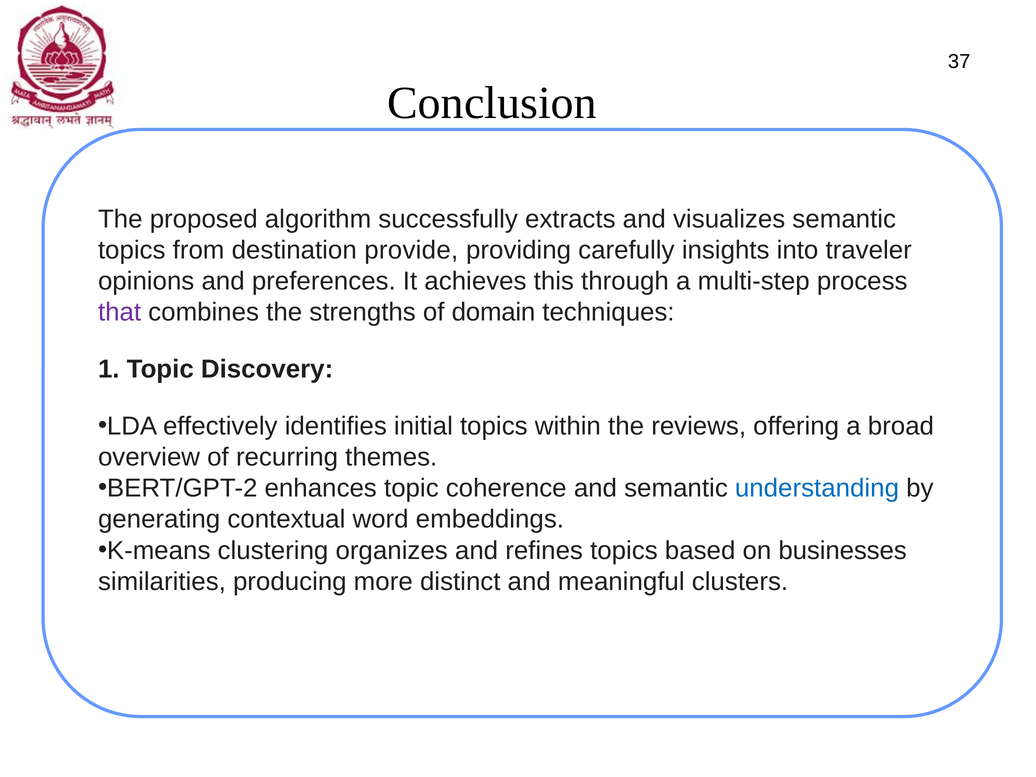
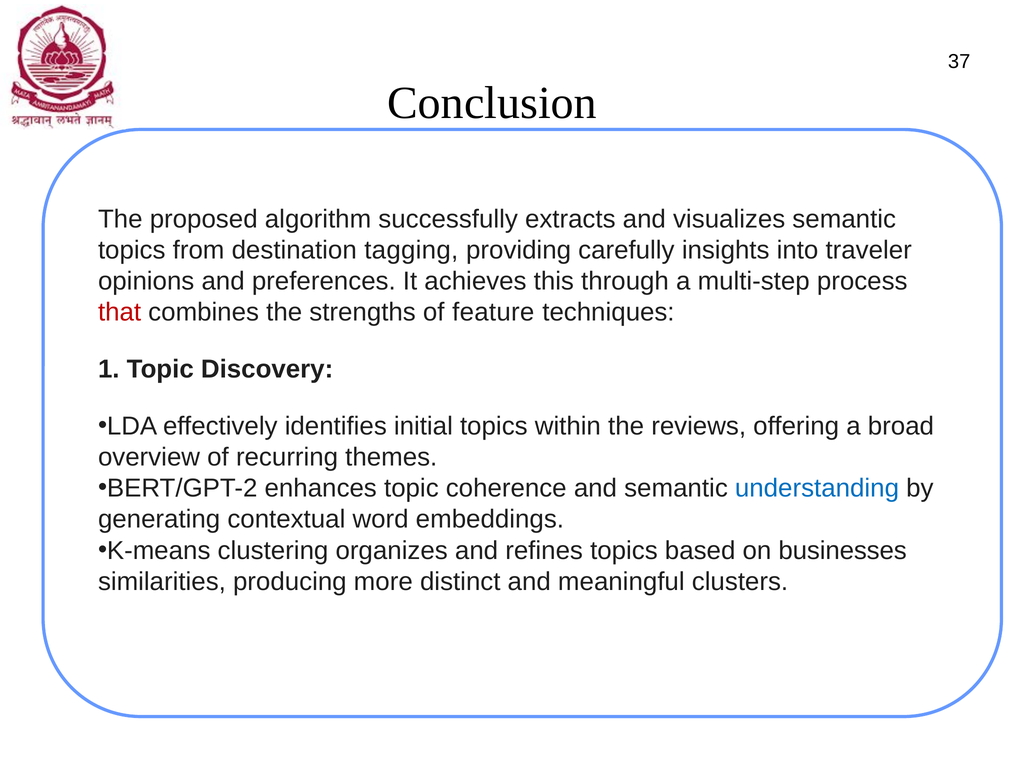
provide: provide -> tagging (411, 250)
that colour: purple -> red (120, 312)
domain: domain -> feature (493, 312)
